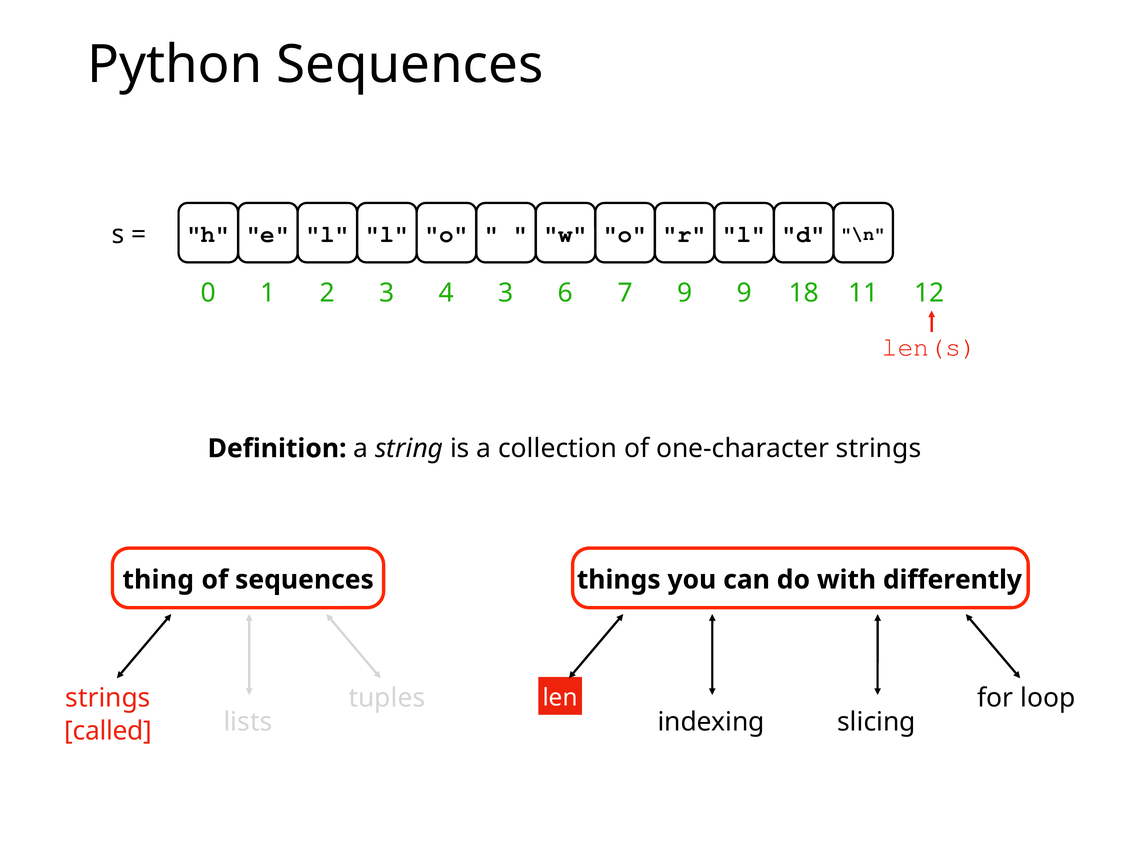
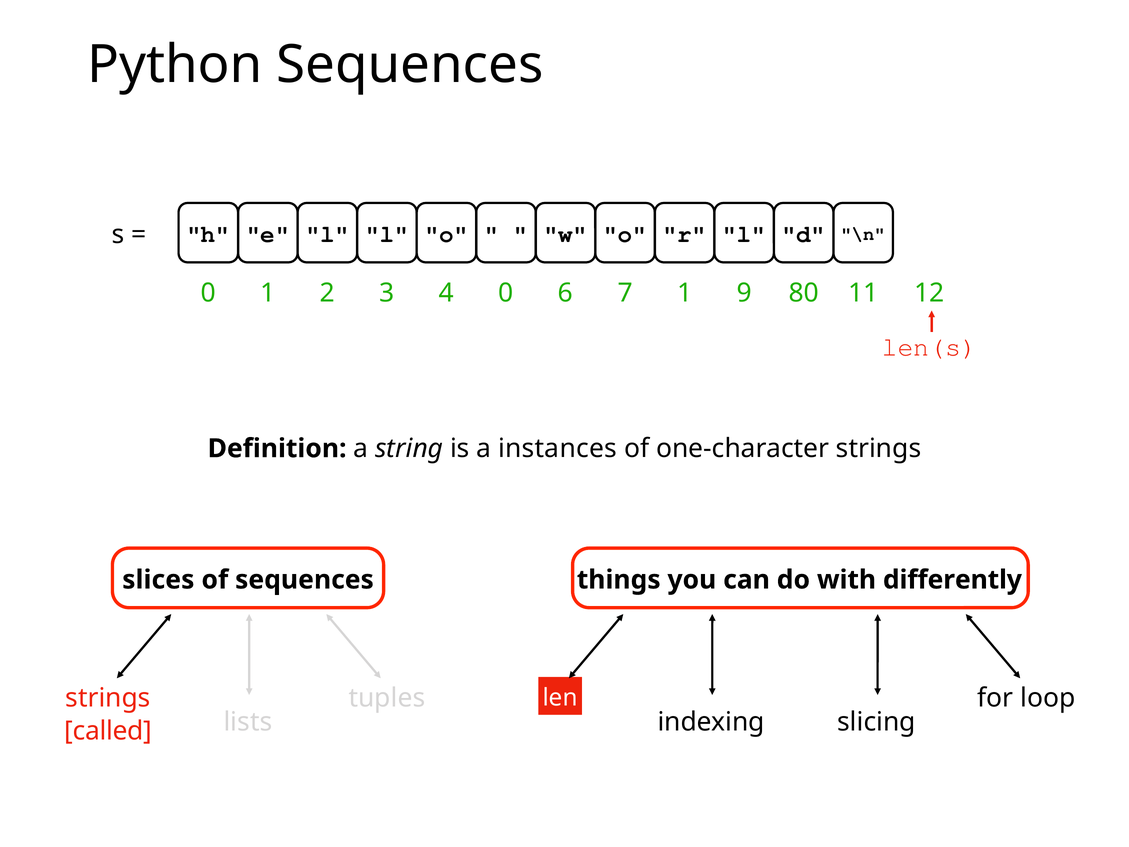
4 3: 3 -> 0 (506, 293)
7 9: 9 -> 1 (685, 293)
18: 18 -> 80 (804, 293)
collection: collection -> instances (558, 448)
thing: thing -> slices (158, 580)
